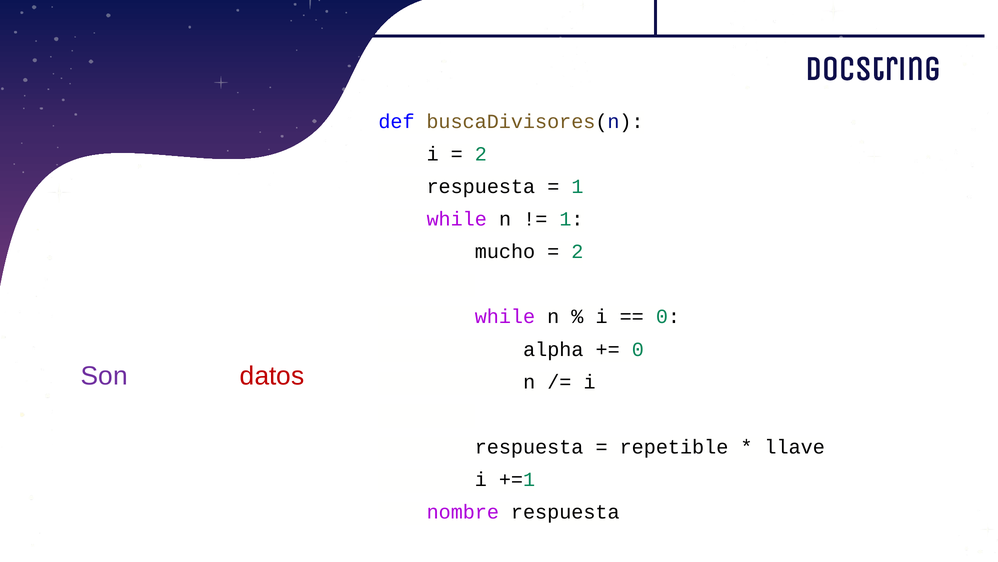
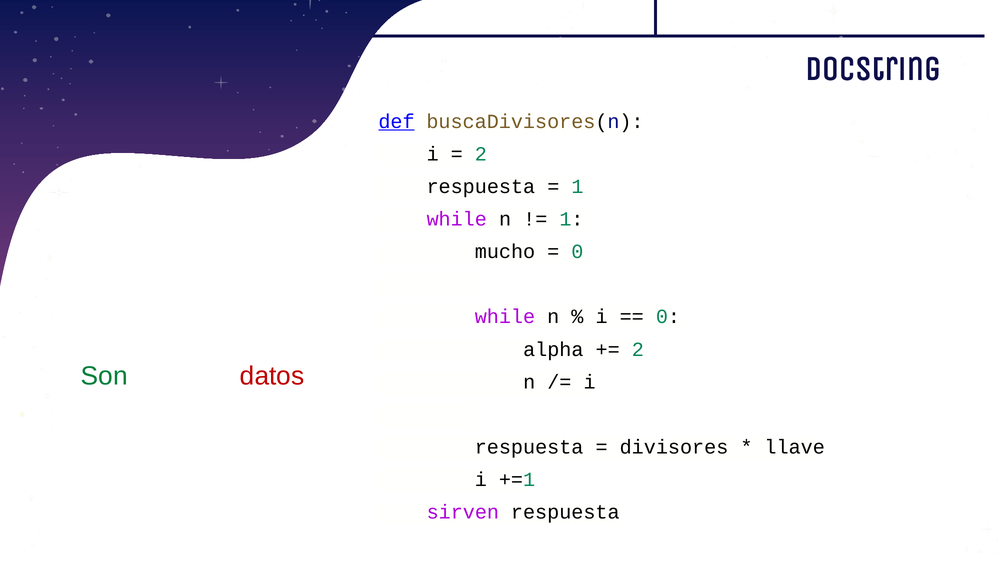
def underline: none -> present (396, 121)
2: 2 -> 0 (577, 251)
0: 0 -> 2 (638, 349)
Son colour: purple -> green (104, 376)
repetible: repetible -> divisores (674, 447)
nombre: nombre -> sirven (463, 512)
